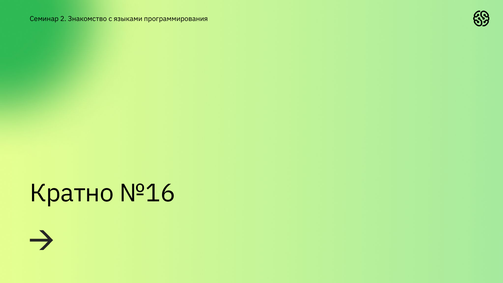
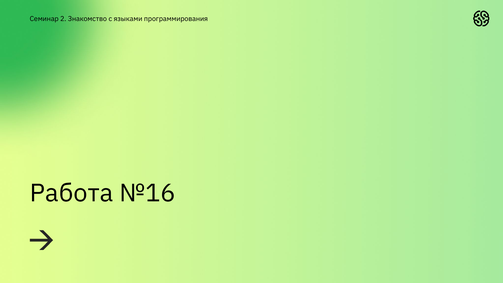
Кратно: Кратно -> Работа (72, 193)
